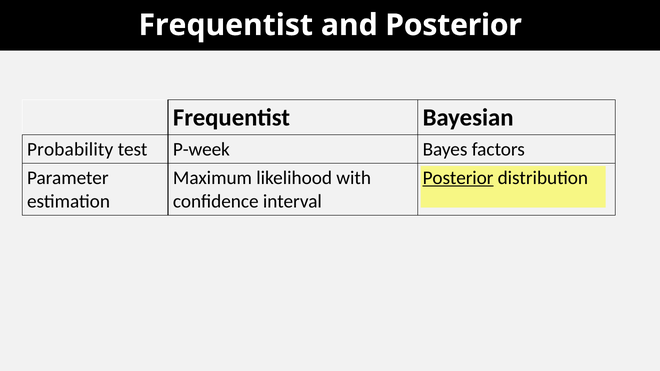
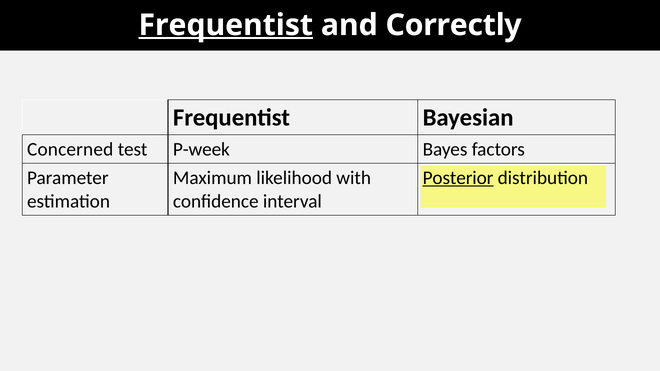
Frequentist underline: none -> present (226, 25)
and Posterior: Posterior -> Correctly (454, 25)
Probability: Probability -> Concerned (70, 149)
